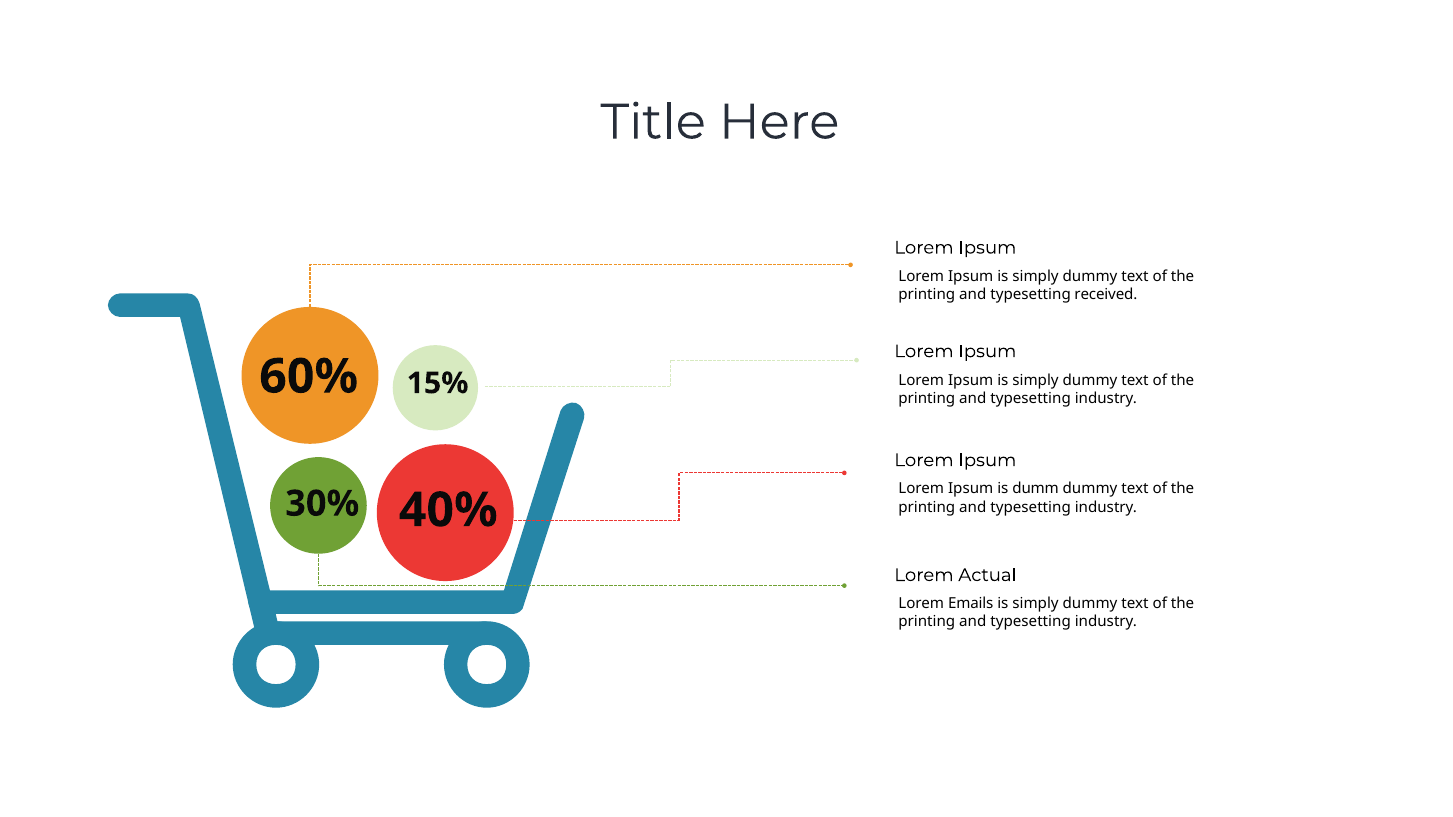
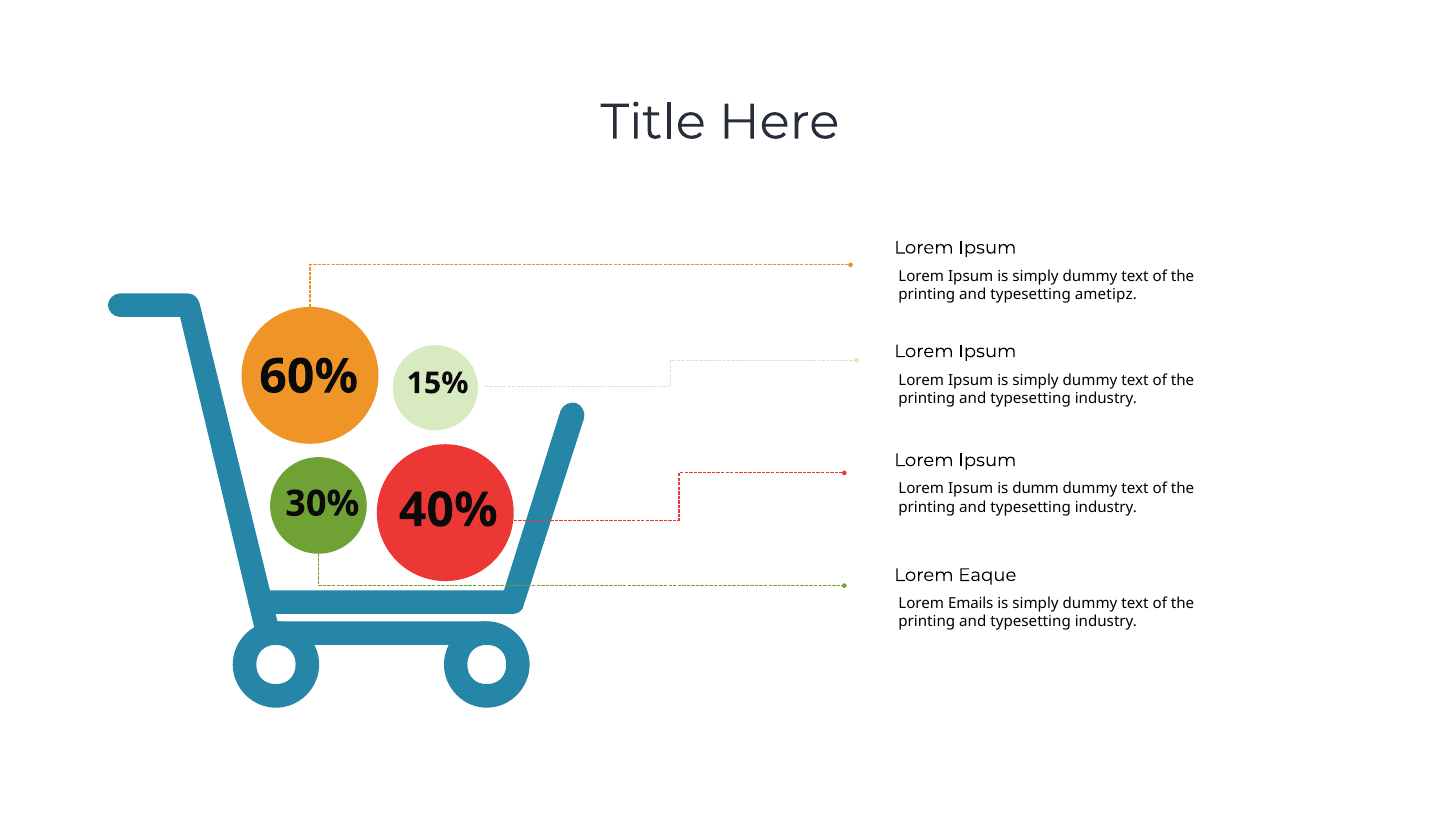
received: received -> ametipz (1106, 295)
Actual: Actual -> Eaque (987, 575)
